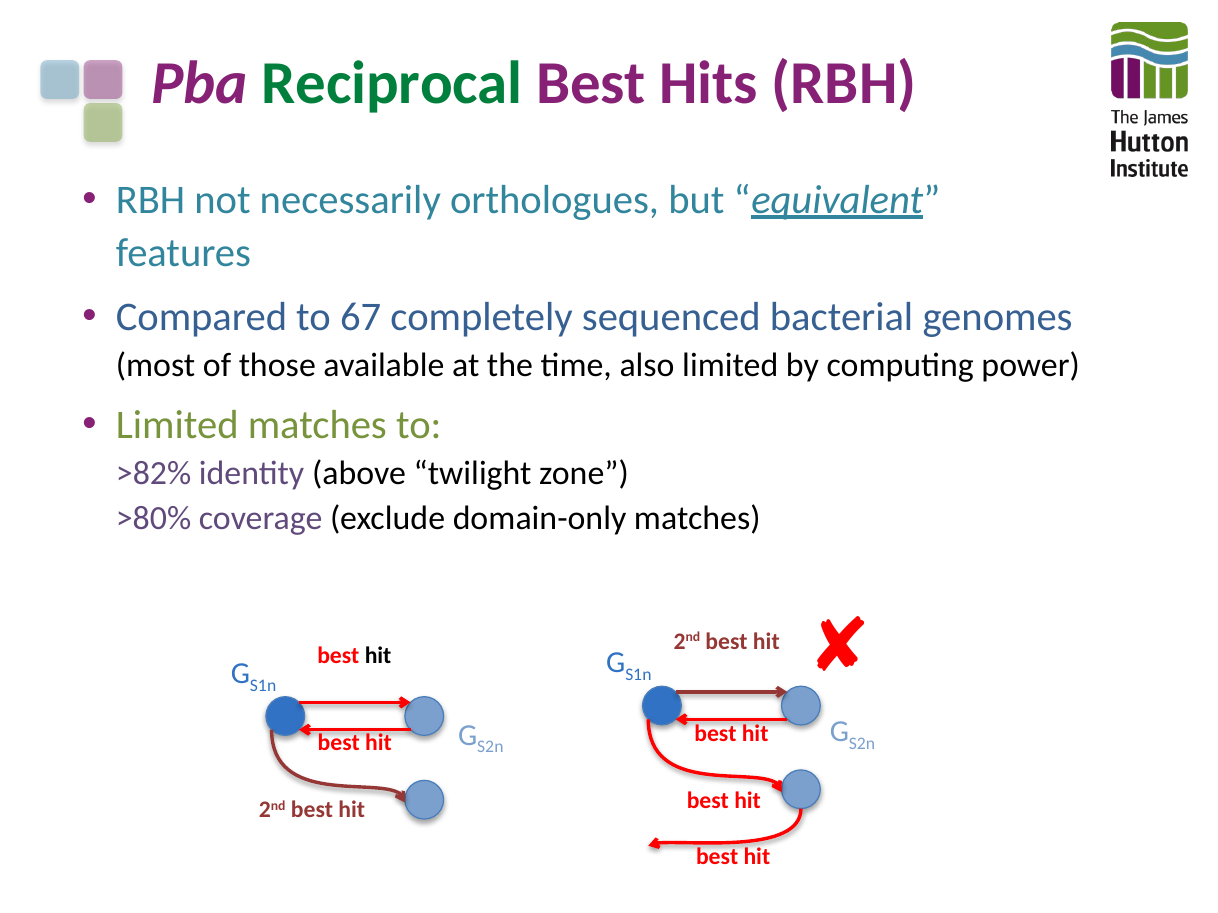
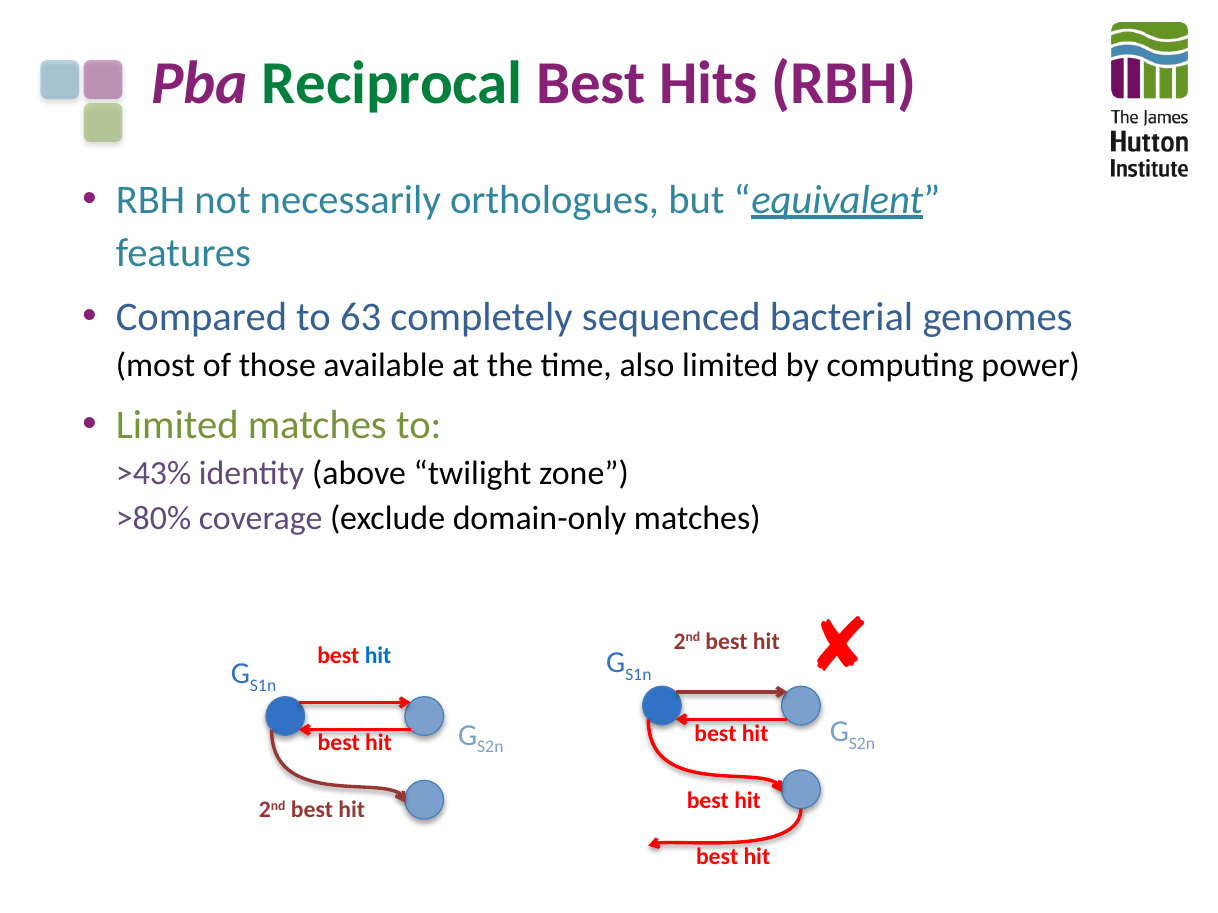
67: 67 -> 63 (361, 317)
>82%: >82% -> >43% (154, 474)
hit colour: black -> blue (378, 656)
